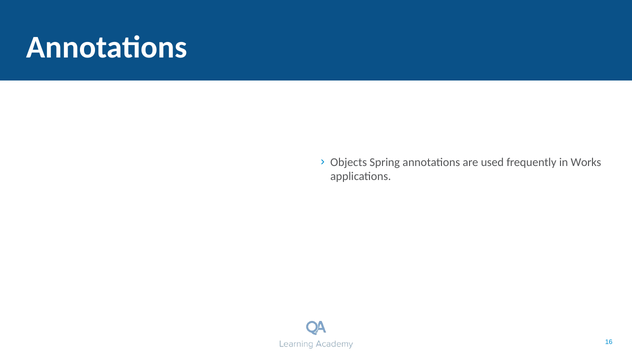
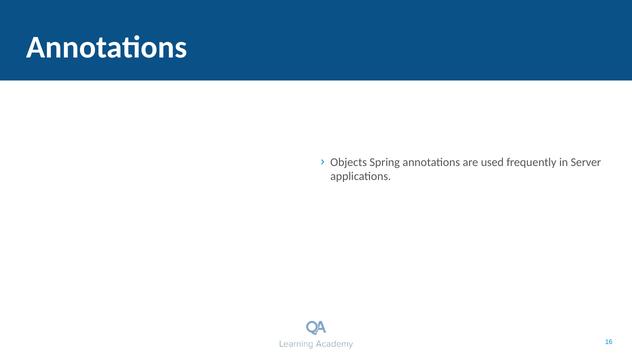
Works: Works -> Server (586, 162)
